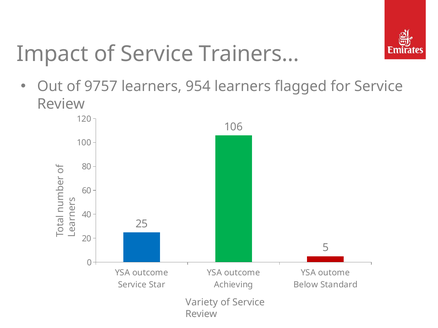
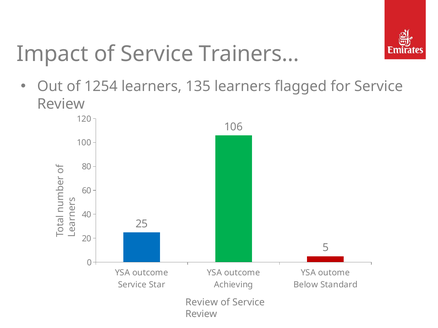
9757: 9757 -> 1254 (101, 87)
954: 954 -> 135 (198, 87)
Variety: Variety -> Review (202, 303)
